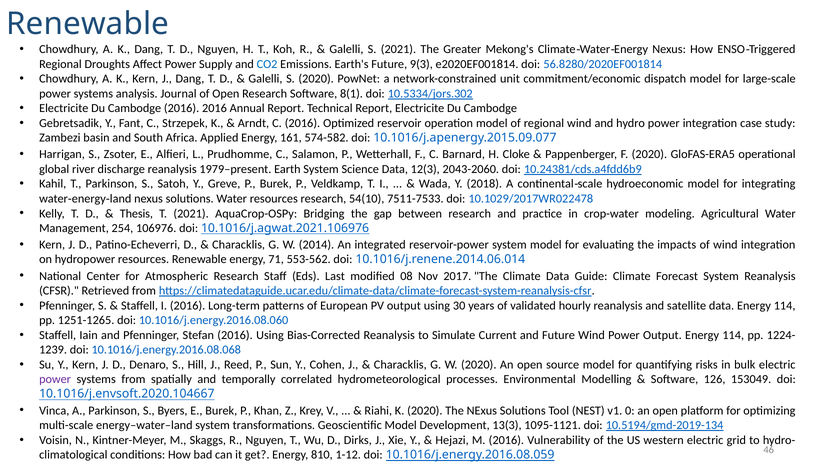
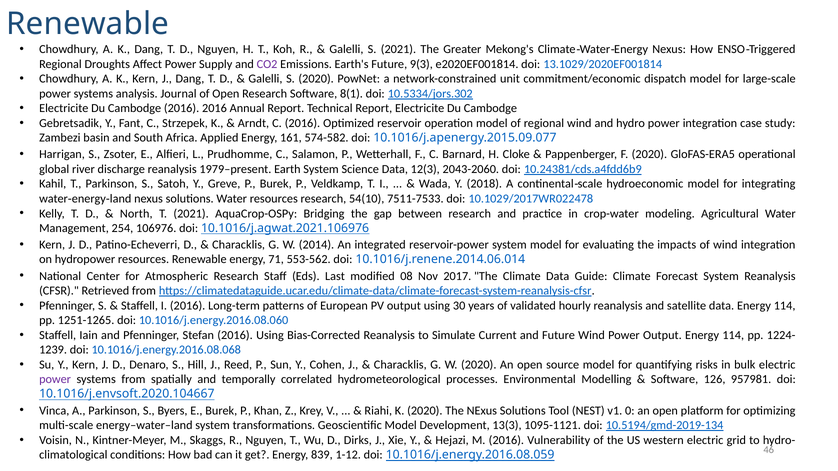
CO2 colour: blue -> purple (267, 64)
56.8280/2020EF001814: 56.8280/2020EF001814 -> 13.1029/2020EF001814 (603, 64)
Thesis: Thesis -> North (136, 214)
153049: 153049 -> 957981 (751, 380)
810: 810 -> 839 (322, 455)
